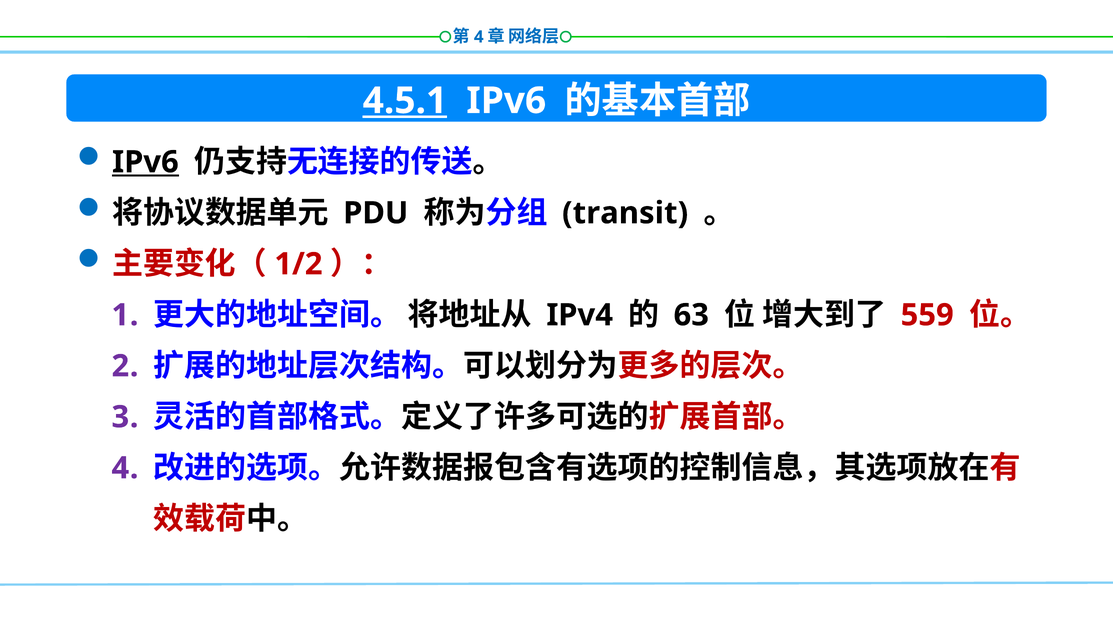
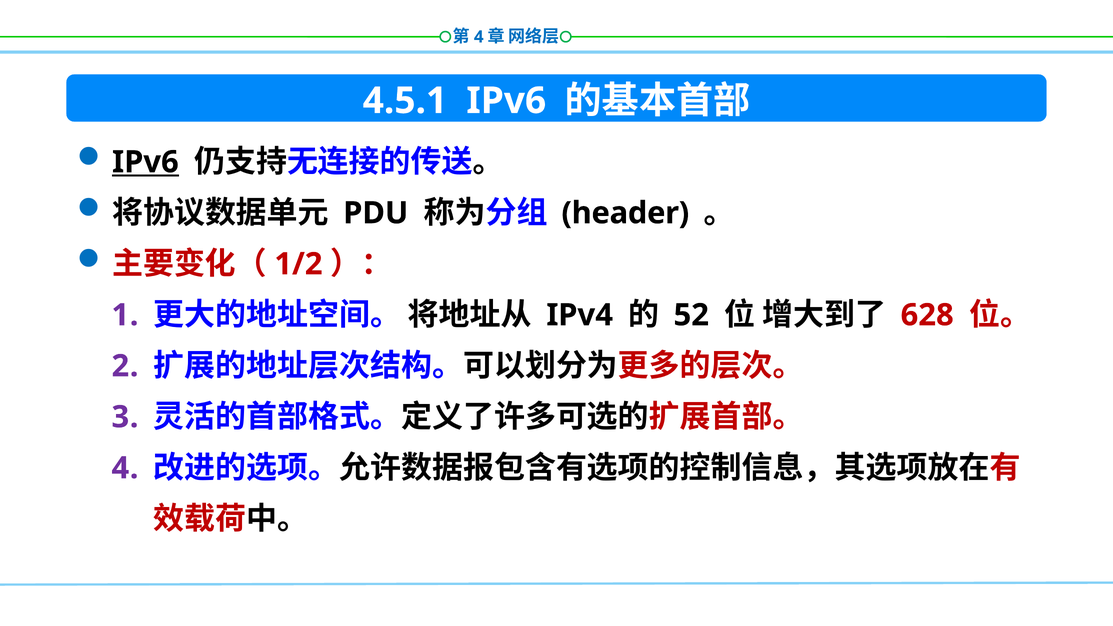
4.5.1 underline: present -> none (405, 101)
transit: transit -> header (625, 213)
63: 63 -> 52 (691, 315)
559: 559 -> 628 (927, 315)
